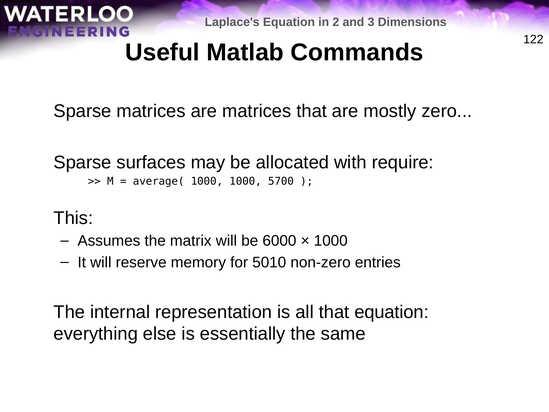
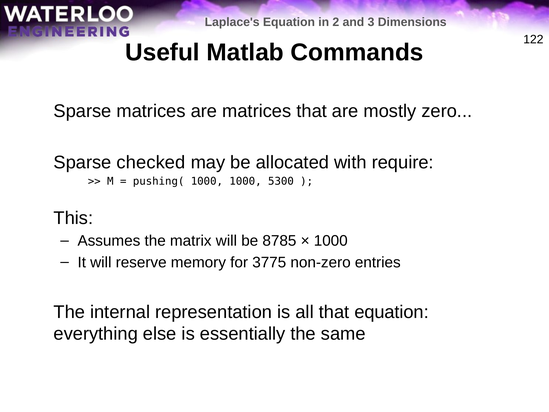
surfaces: surfaces -> checked (151, 162)
average(: average( -> pushing( (159, 181)
5700: 5700 -> 5300 (281, 181)
6000: 6000 -> 8785 (279, 241)
5010: 5010 -> 3775 (269, 262)
